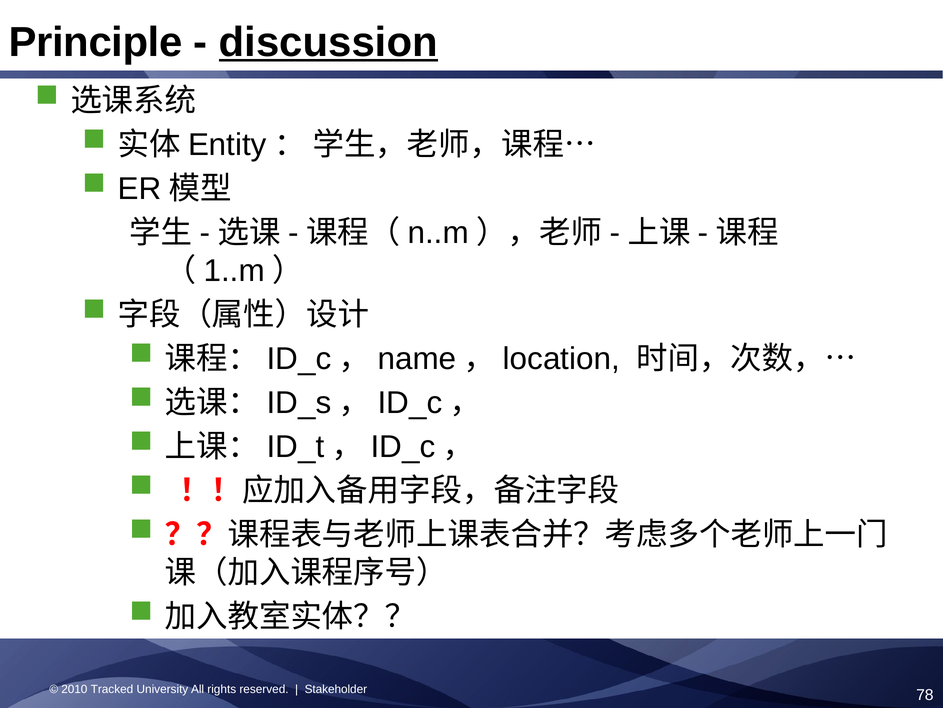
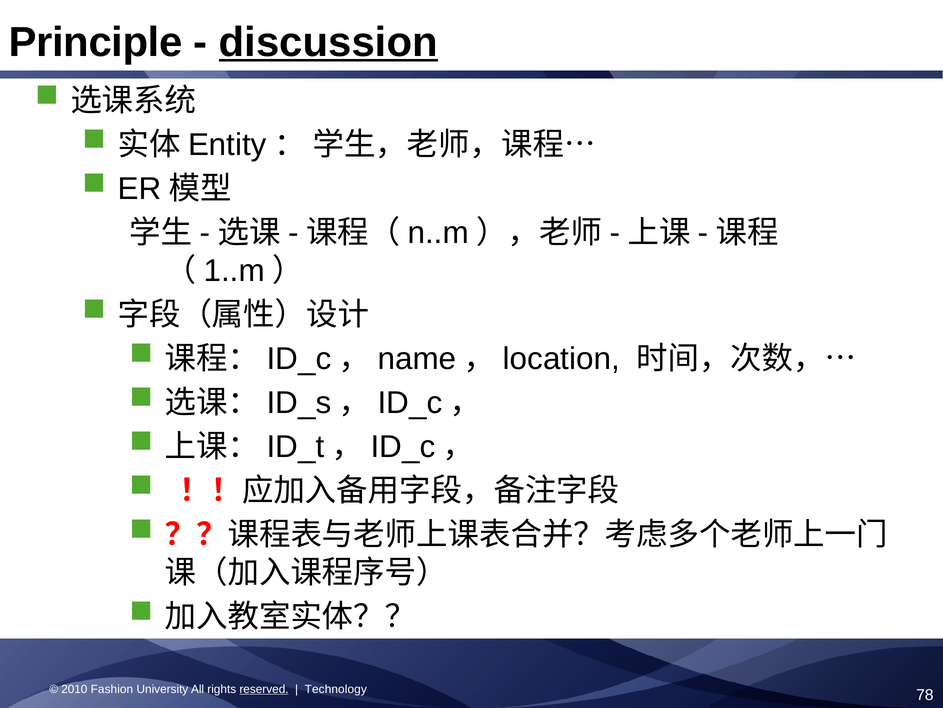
Tracked: Tracked -> Fashion (112, 689)
reserved underline: none -> present (264, 689)
Stakeholder: Stakeholder -> Technology (336, 689)
